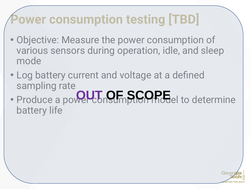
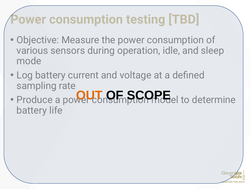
OUT colour: purple -> orange (89, 95)
